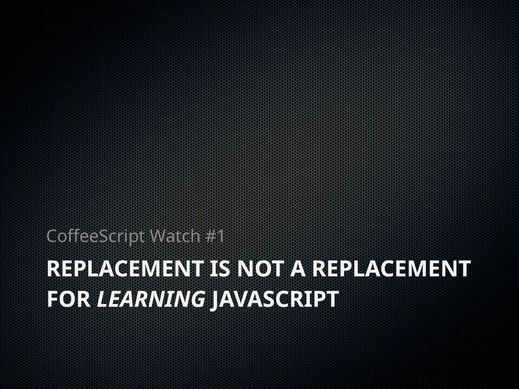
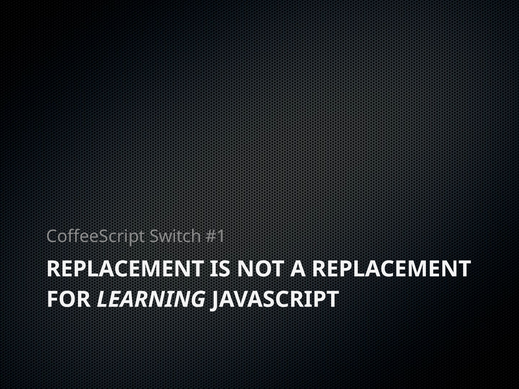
Watch: Watch -> Switch (175, 237)
